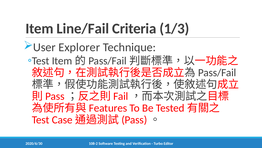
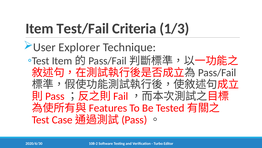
Line/Fail: Line/Fail -> Test/Fail (83, 28)
